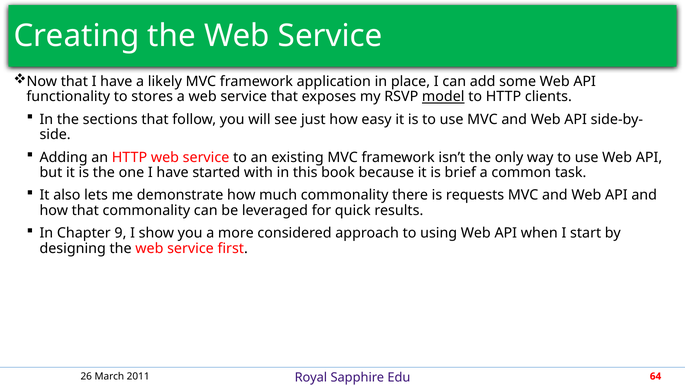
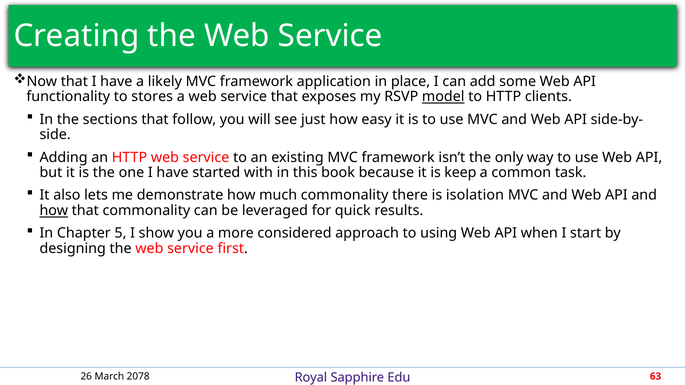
brief: brief -> keep (460, 173)
requests: requests -> isolation (475, 195)
how underline: none -> present (54, 211)
9: 9 -> 5 (120, 233)
2011: 2011 -> 2078 (138, 377)
64: 64 -> 63 (656, 377)
